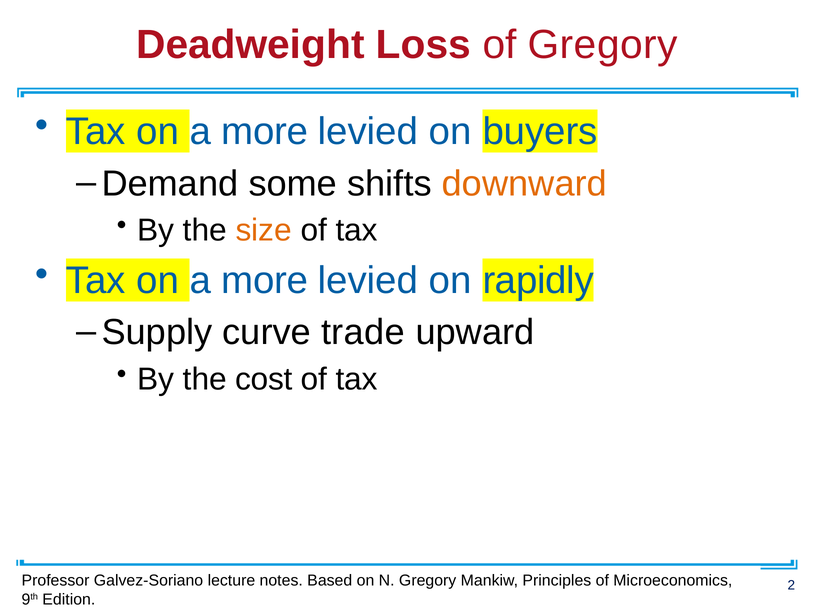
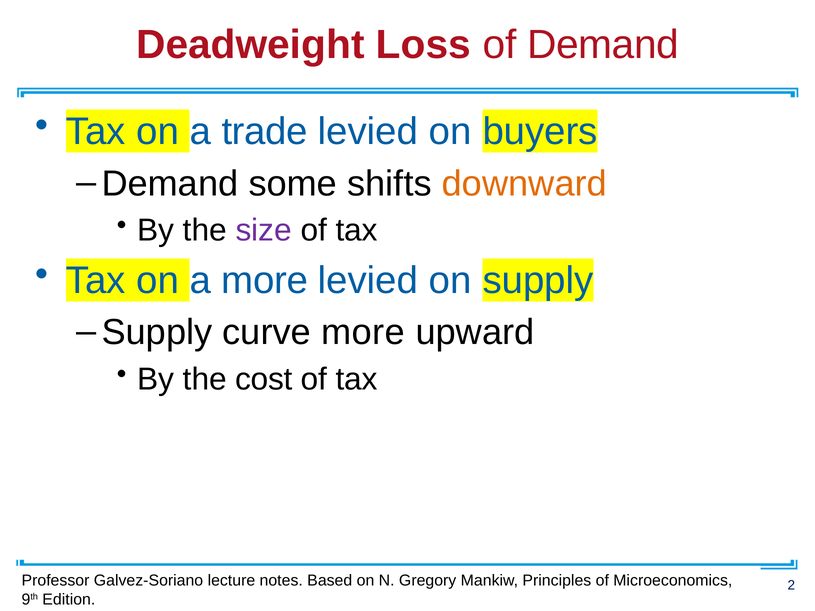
of Gregory: Gregory -> Demand (603, 45)
more: more -> trade (265, 132)
size colour: orange -> purple (264, 230)
on rapidly: rapidly -> supply (538, 281)
curve trade: trade -> more (363, 333)
